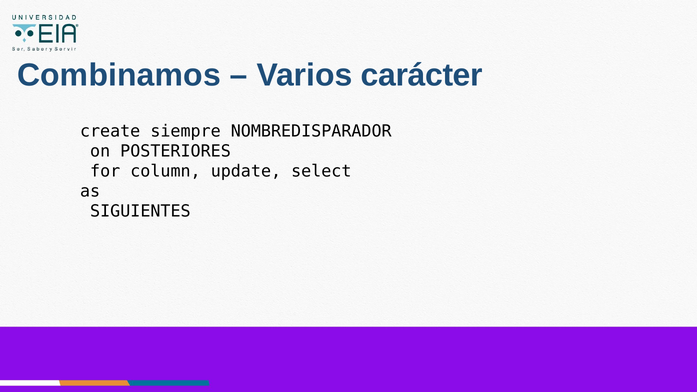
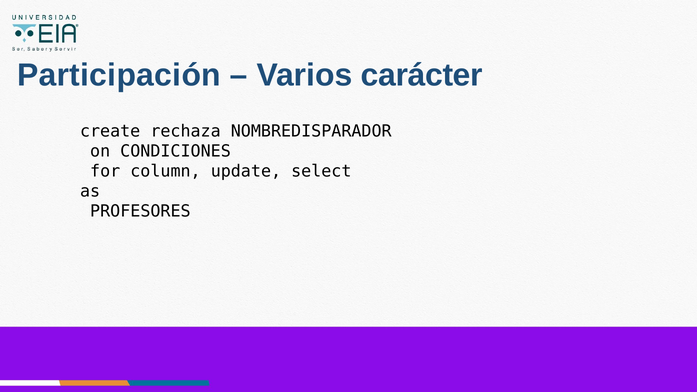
Combinamos: Combinamos -> Participación (119, 75)
siempre: siempre -> rechaza (186, 131)
POSTERIORES: POSTERIORES -> CONDICIONES (176, 151)
SIGUIENTES: SIGUIENTES -> PROFESORES (140, 211)
